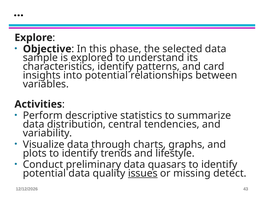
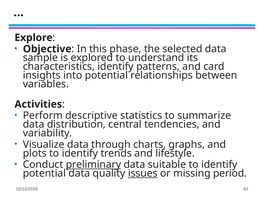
preliminary underline: none -> present (93, 165)
quasars: quasars -> suitable (167, 165)
detect: detect -> period (230, 173)
